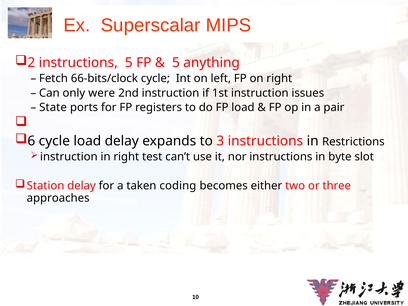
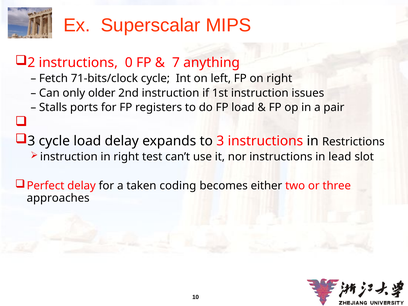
instructions 5: 5 -> 0 (129, 63)
5: 5 -> 7 (176, 63)
66-bits/clock: 66-bits/clock -> 71-bits/clock (104, 78)
were: were -> older (102, 93)
State: State -> Stalls (53, 107)
6: 6 -> 3 (31, 141)
byte: byte -> lead (340, 157)
Station: Station -> Perfect (46, 186)
